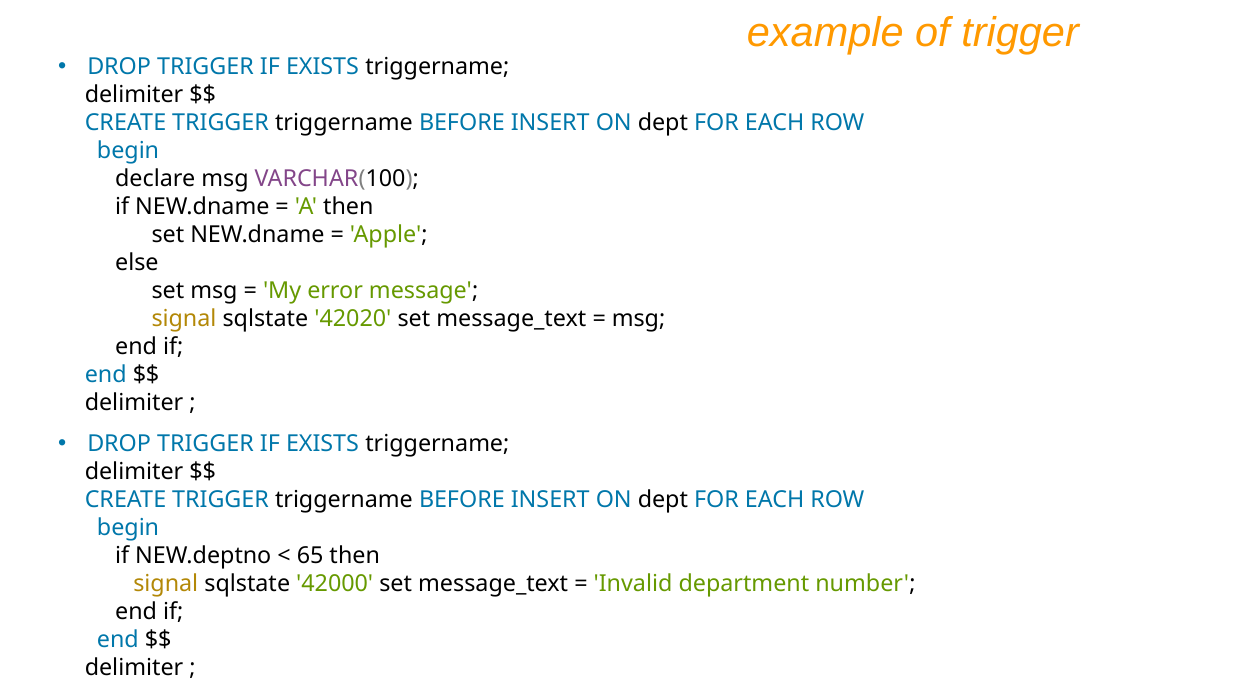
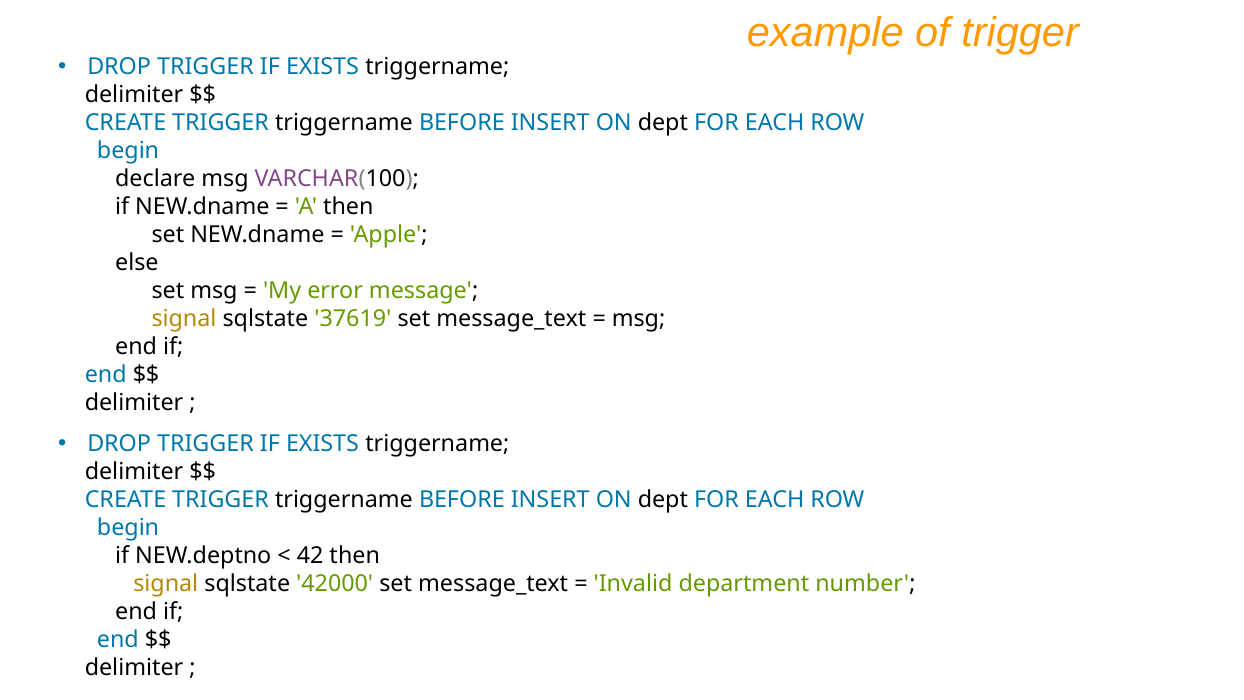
42020: 42020 -> 37619 (353, 319)
65: 65 -> 42 (310, 555)
